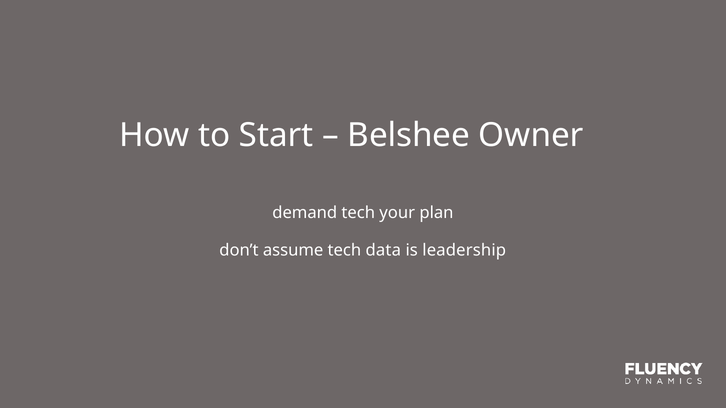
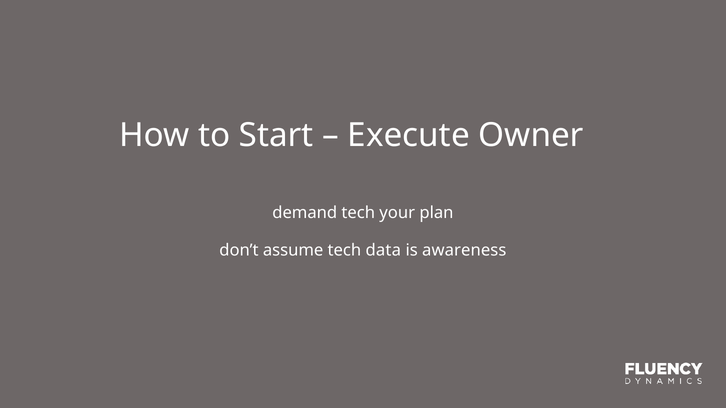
Belshee: Belshee -> Execute (409, 136)
leadership: leadership -> awareness (464, 250)
